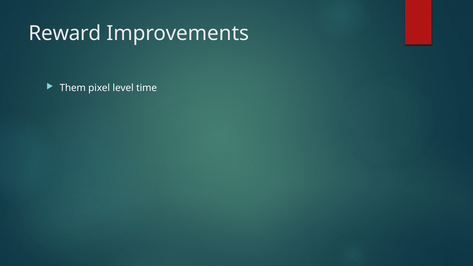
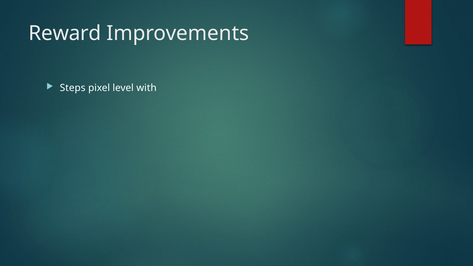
Them: Them -> Steps (73, 88)
time: time -> with (146, 88)
